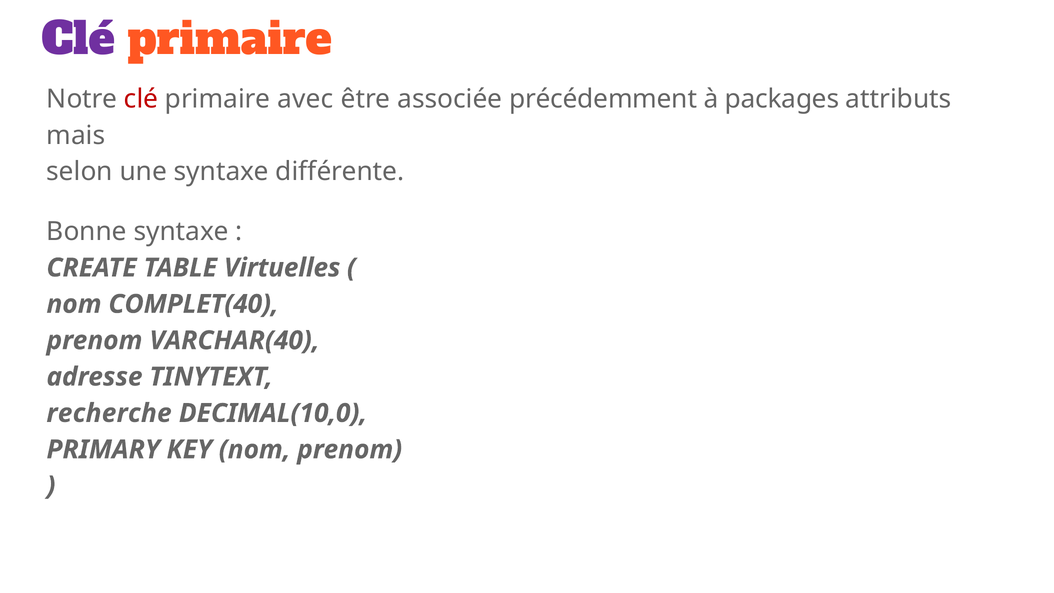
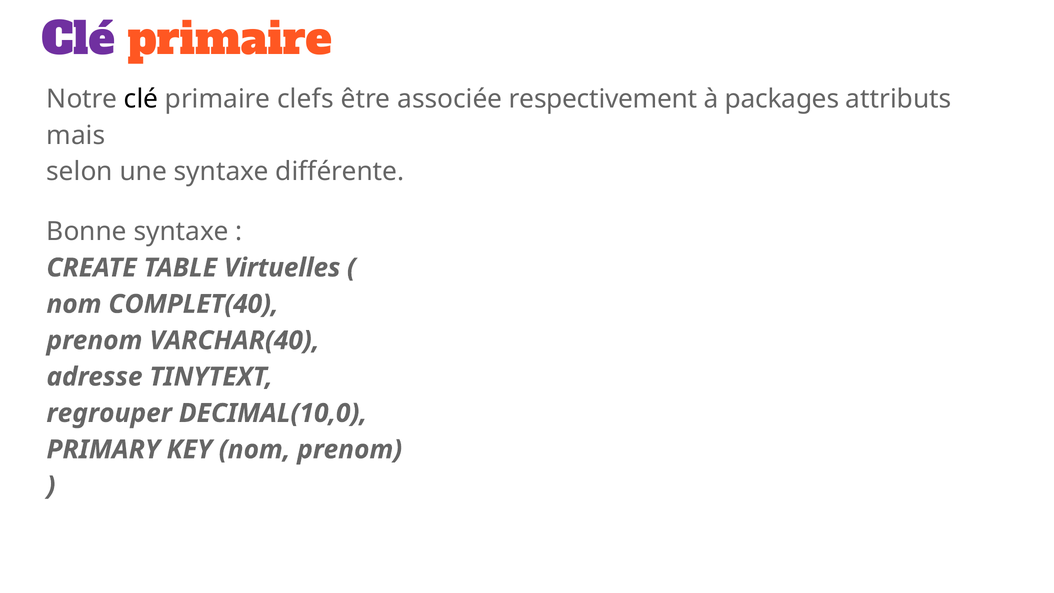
clé colour: red -> black (141, 99)
avec: avec -> clefs (305, 99)
précédemment: précédemment -> respectivement (603, 99)
recherche: recherche -> regrouper (109, 413)
